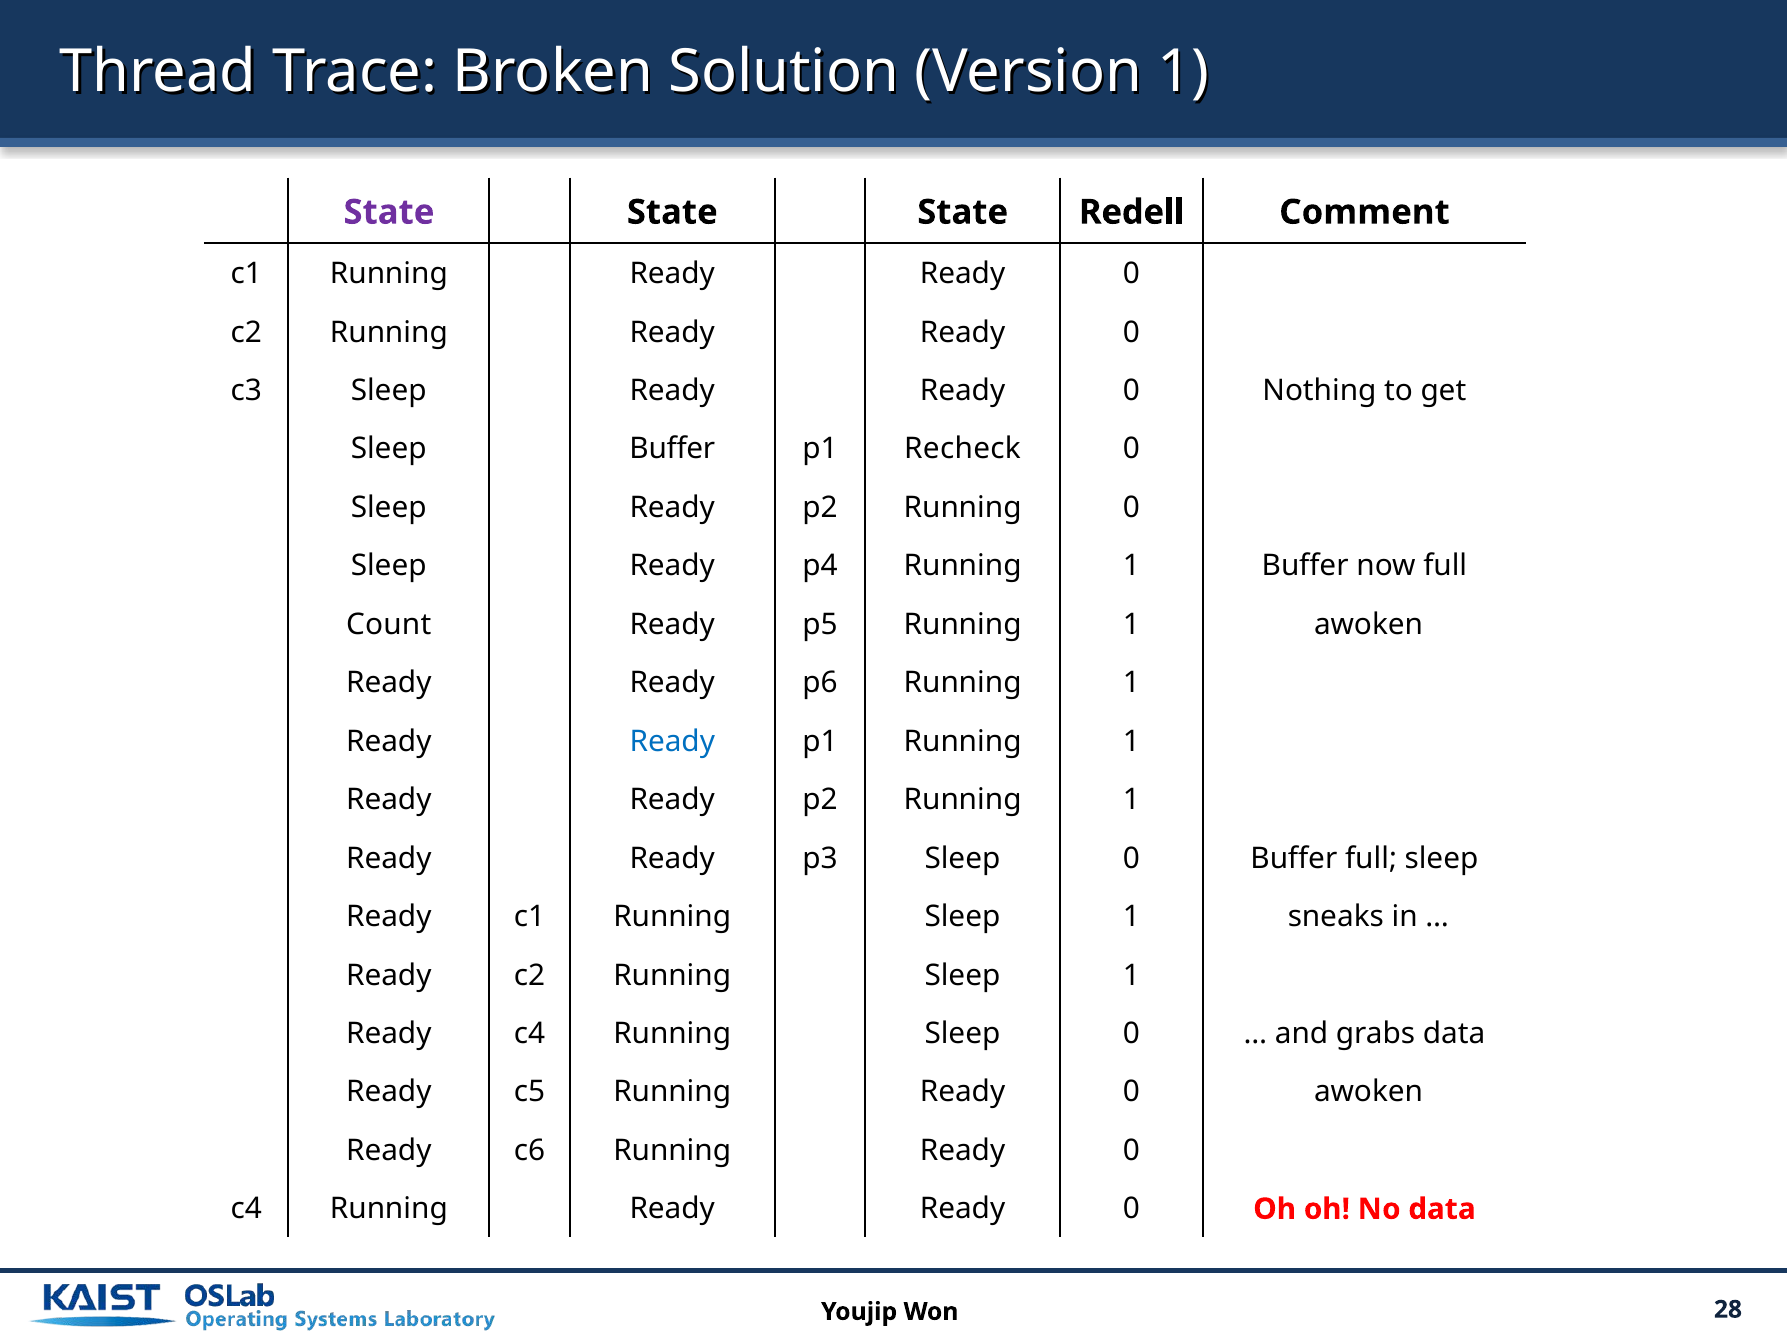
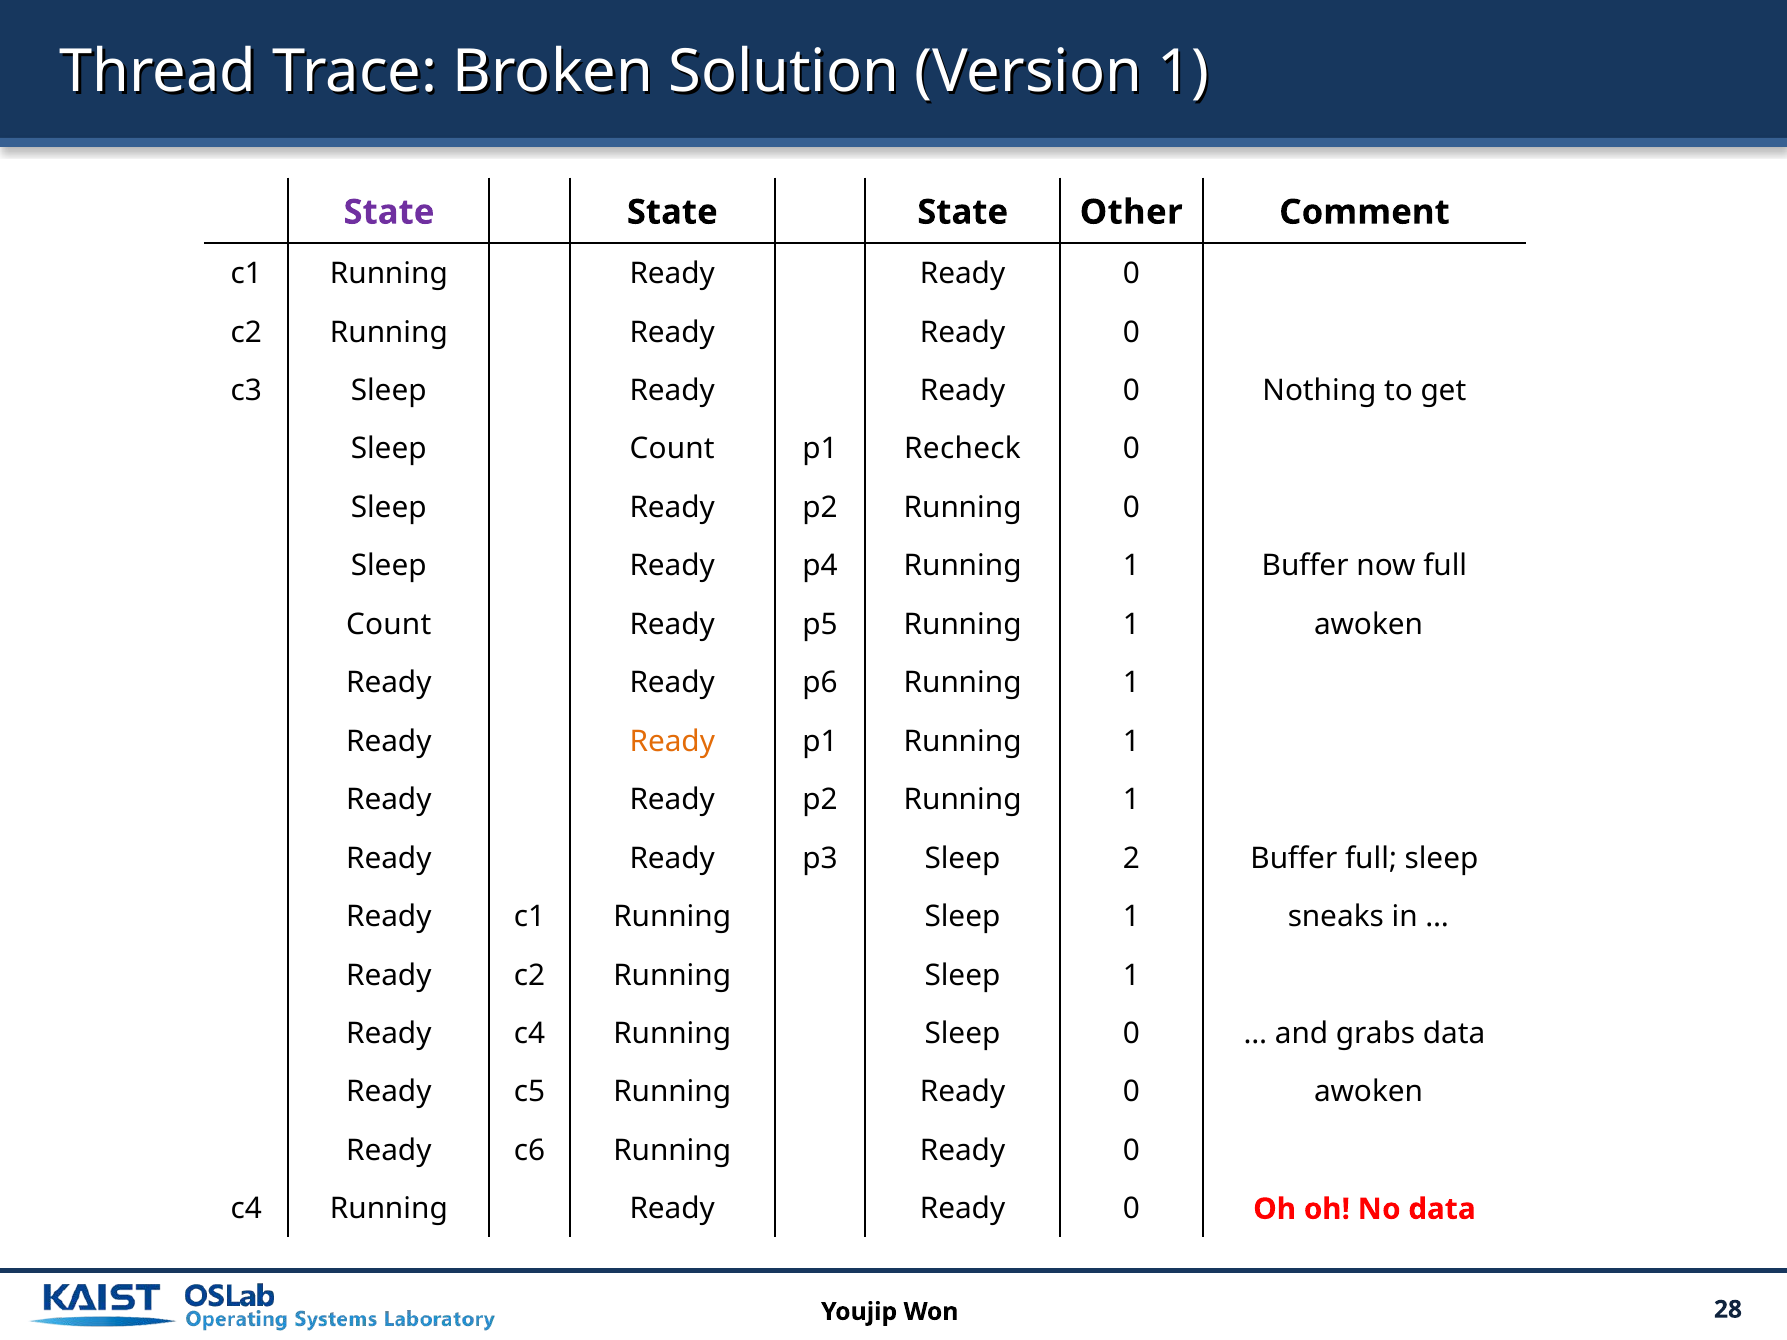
Redell: Redell -> Other (1131, 212)
Sleep Buffer: Buffer -> Count (672, 449)
Ready colour: blue -> orange (672, 742)
p3 Sleep 0: 0 -> 2 (1132, 858)
